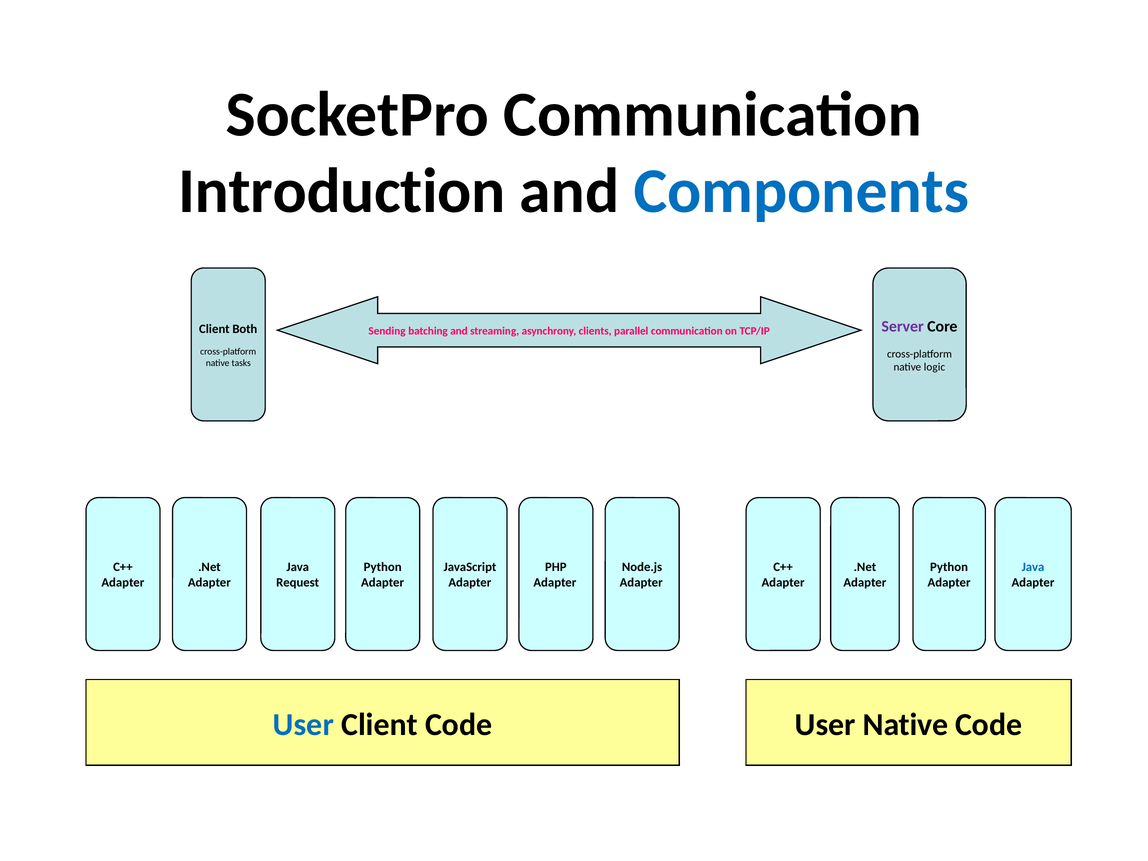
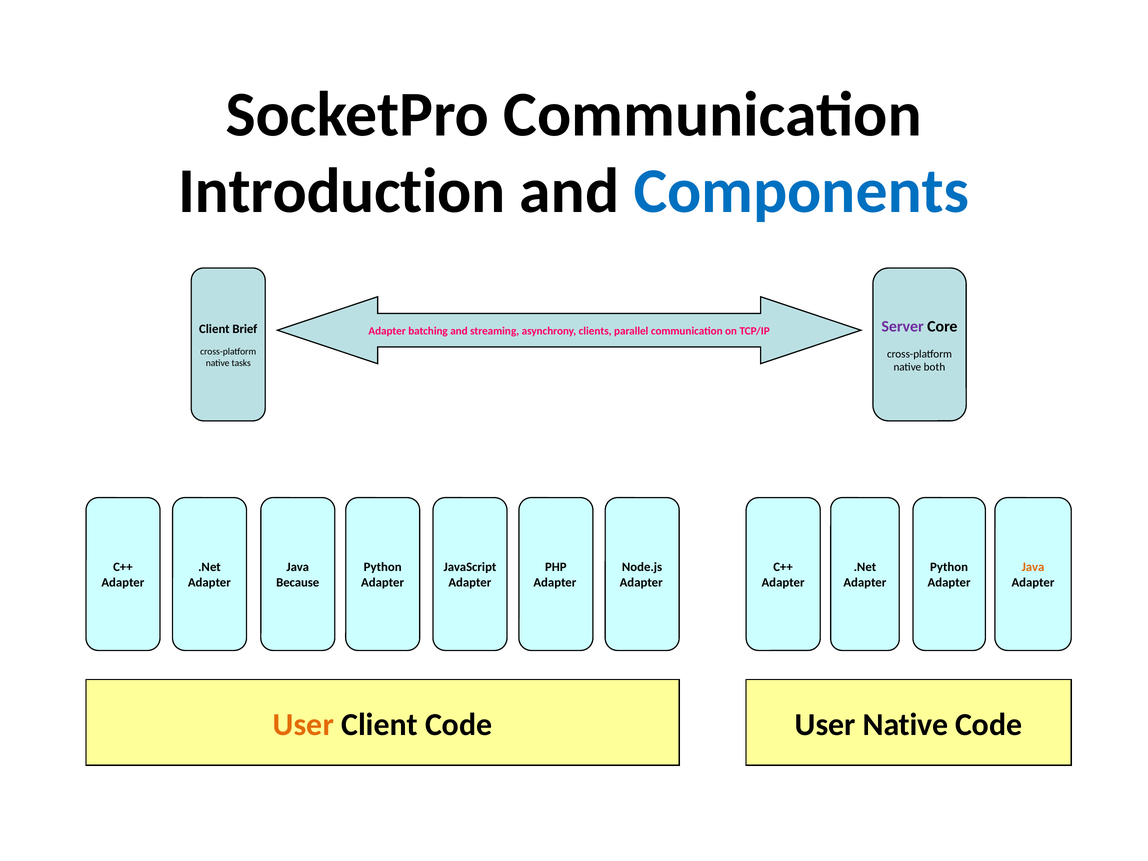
Both: Both -> Brief (245, 329)
Sending: Sending -> Adapter (387, 331)
logic: logic -> both (934, 367)
Java colour: blue -> orange (1033, 567)
Request: Request -> Because (298, 583)
User colour: blue -> orange (303, 725)
